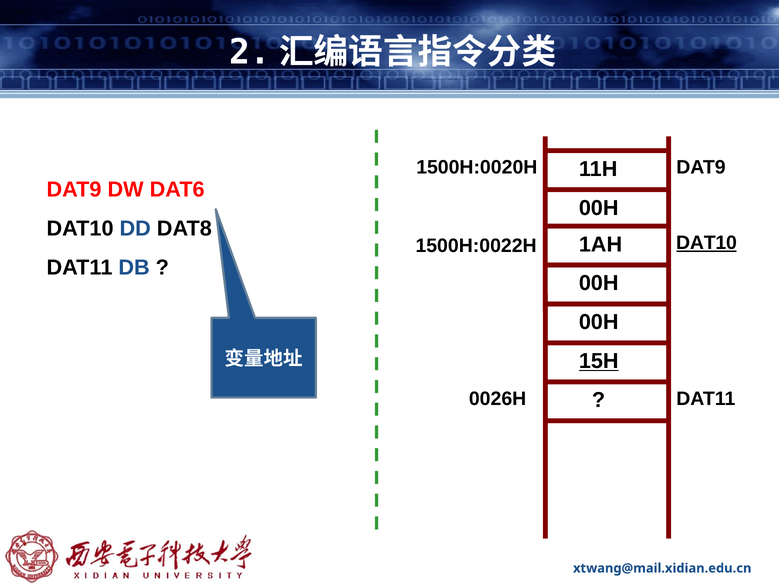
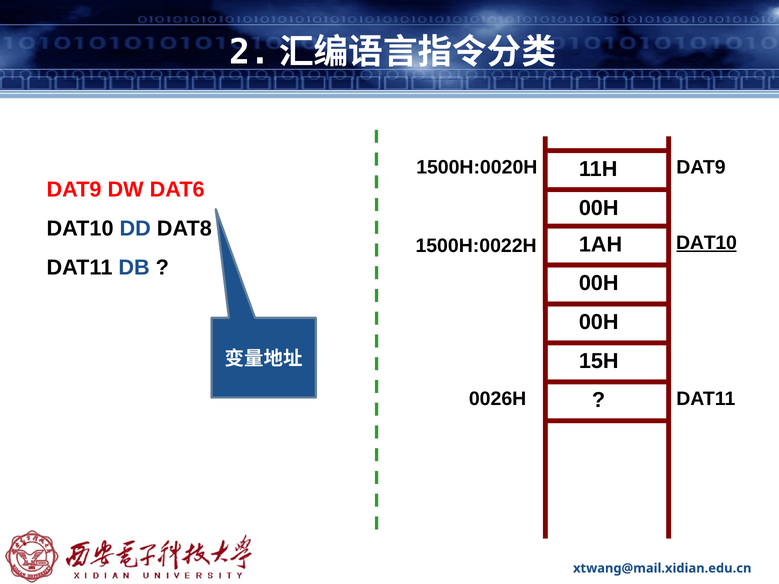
15H underline: present -> none (599, 361)
